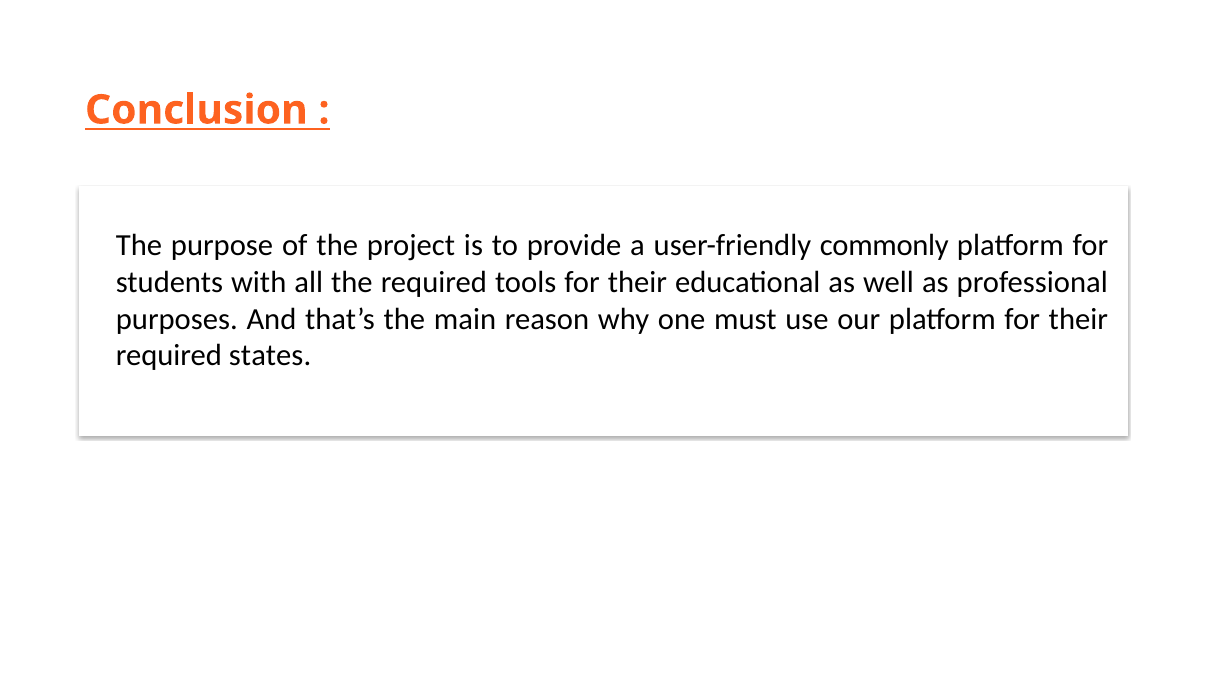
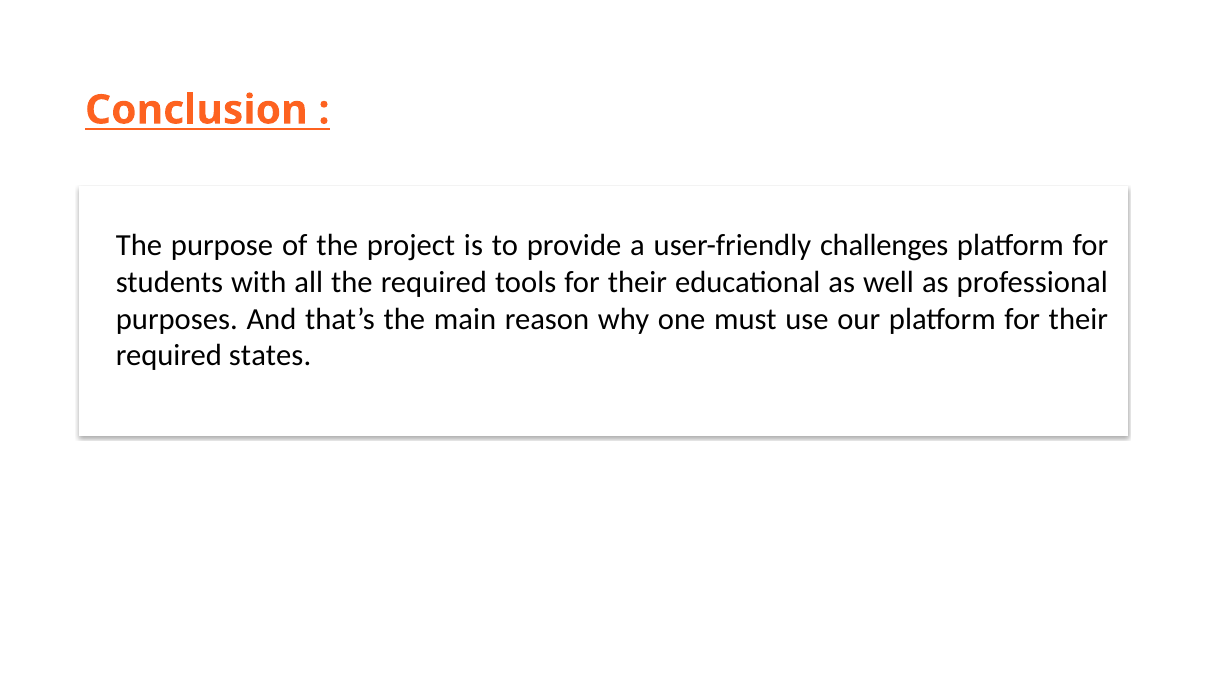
commonly: commonly -> challenges (884, 245)
